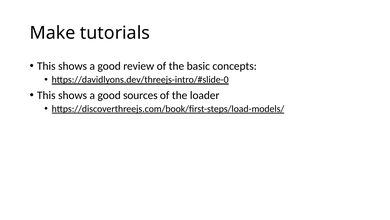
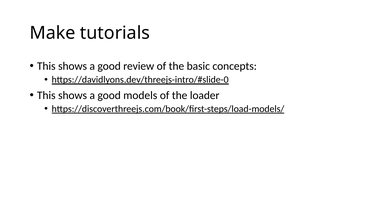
sources: sources -> models (140, 95)
